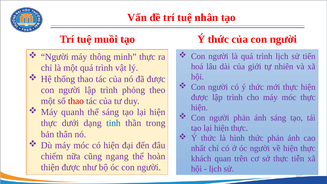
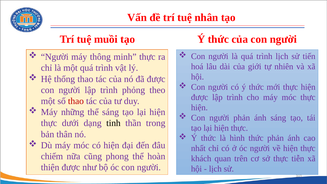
quanh: quanh -> những (73, 112)
tinh colour: blue -> black (113, 123)
ngang: ngang -> phong (117, 156)
